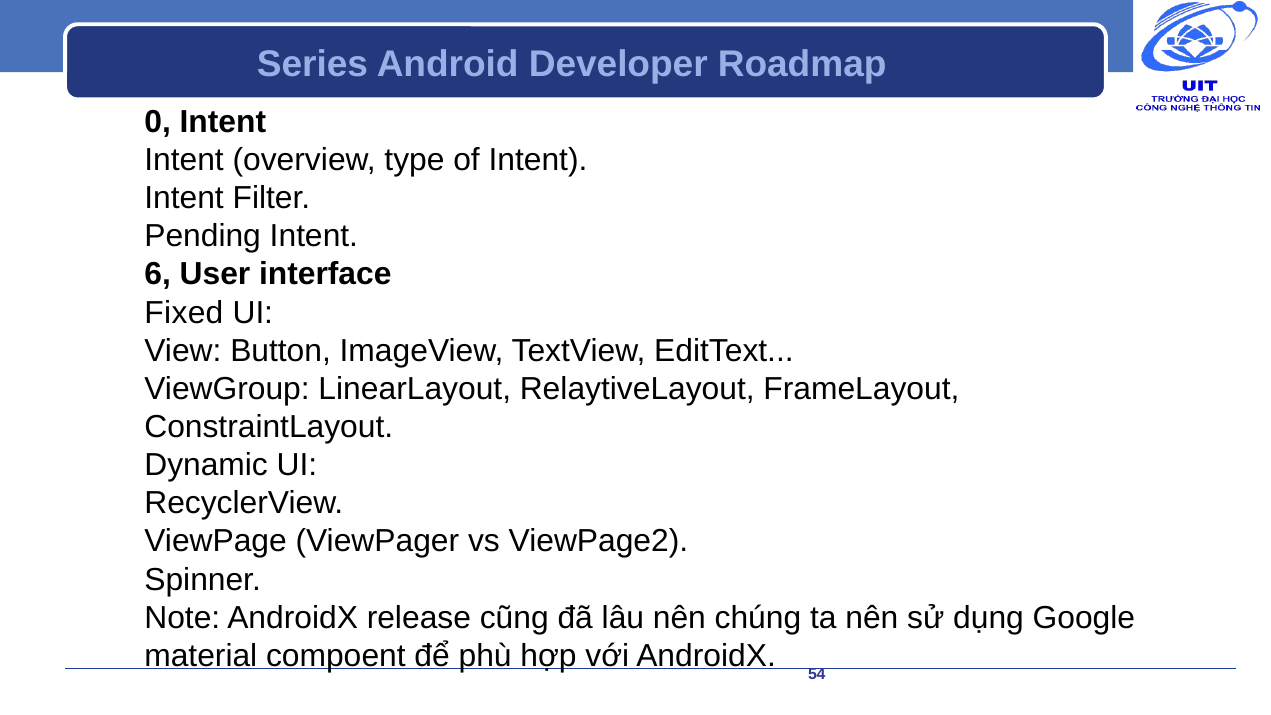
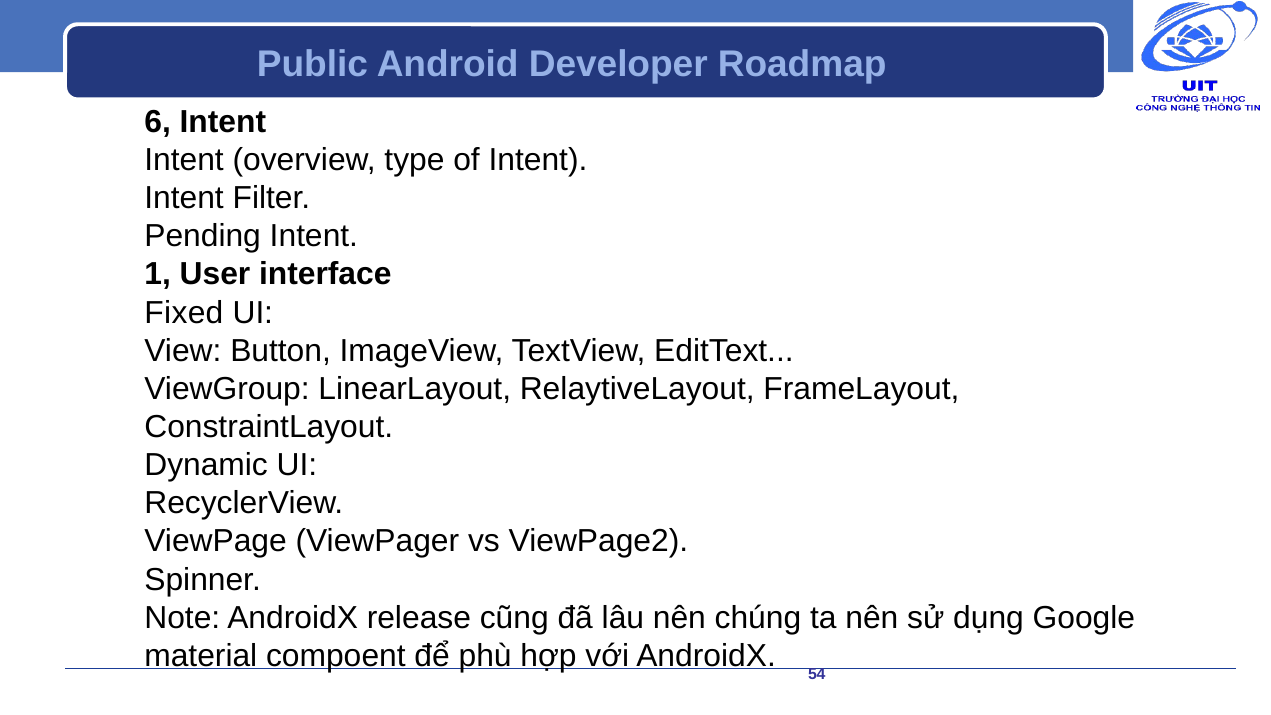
Series: Series -> Public (312, 64)
0: 0 -> 6 (158, 122)
6: 6 -> 1 (158, 274)
